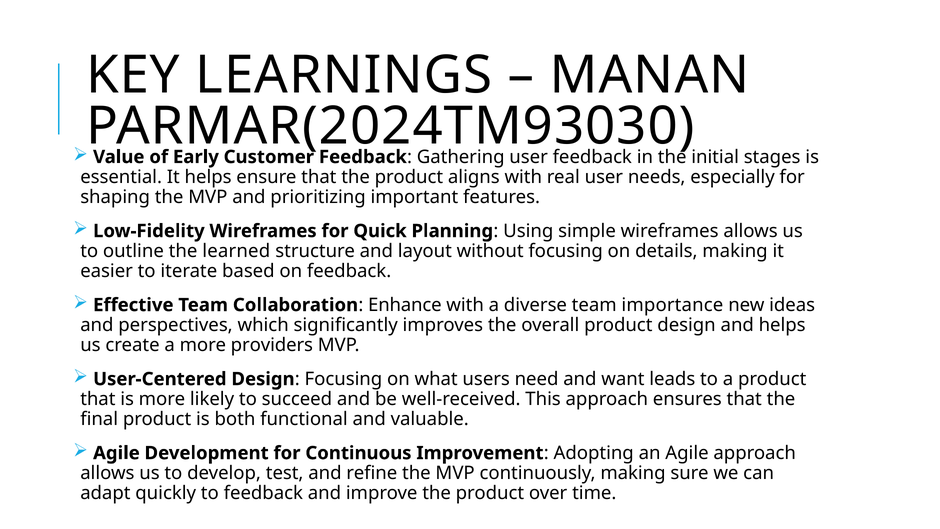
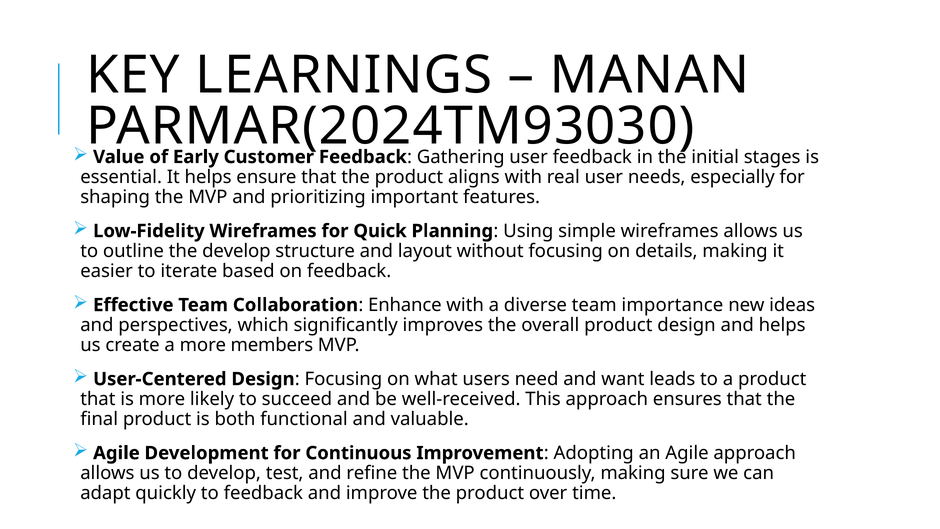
the learned: learned -> develop (236, 251)
providers: providers -> members (272, 345)
